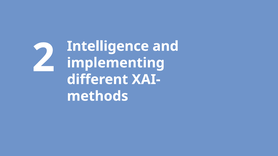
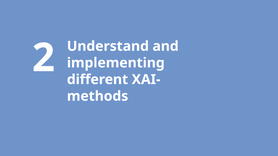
Intelligence: Intelligence -> Understand (108, 46)
